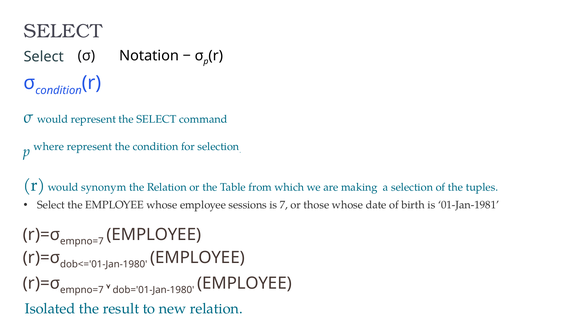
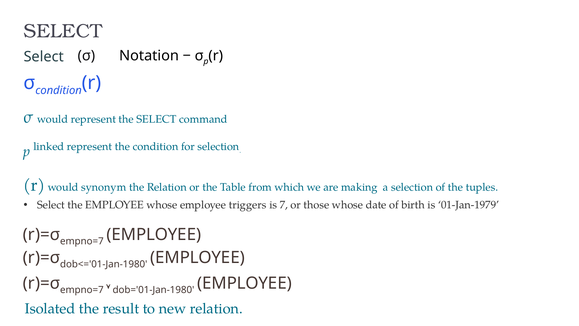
where: where -> linked (49, 147)
sessions: sessions -> triggers (248, 205)
01-Jan-1981: 01-Jan-1981 -> 01-Jan-1979 (469, 205)
